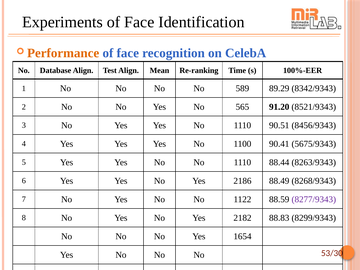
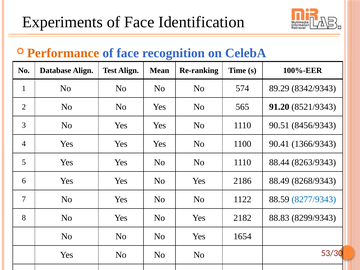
589: 589 -> 574 (242, 88)
5675/9343: 5675/9343 -> 1366/9343 (314, 144)
8277/9343 colour: purple -> blue (314, 199)
